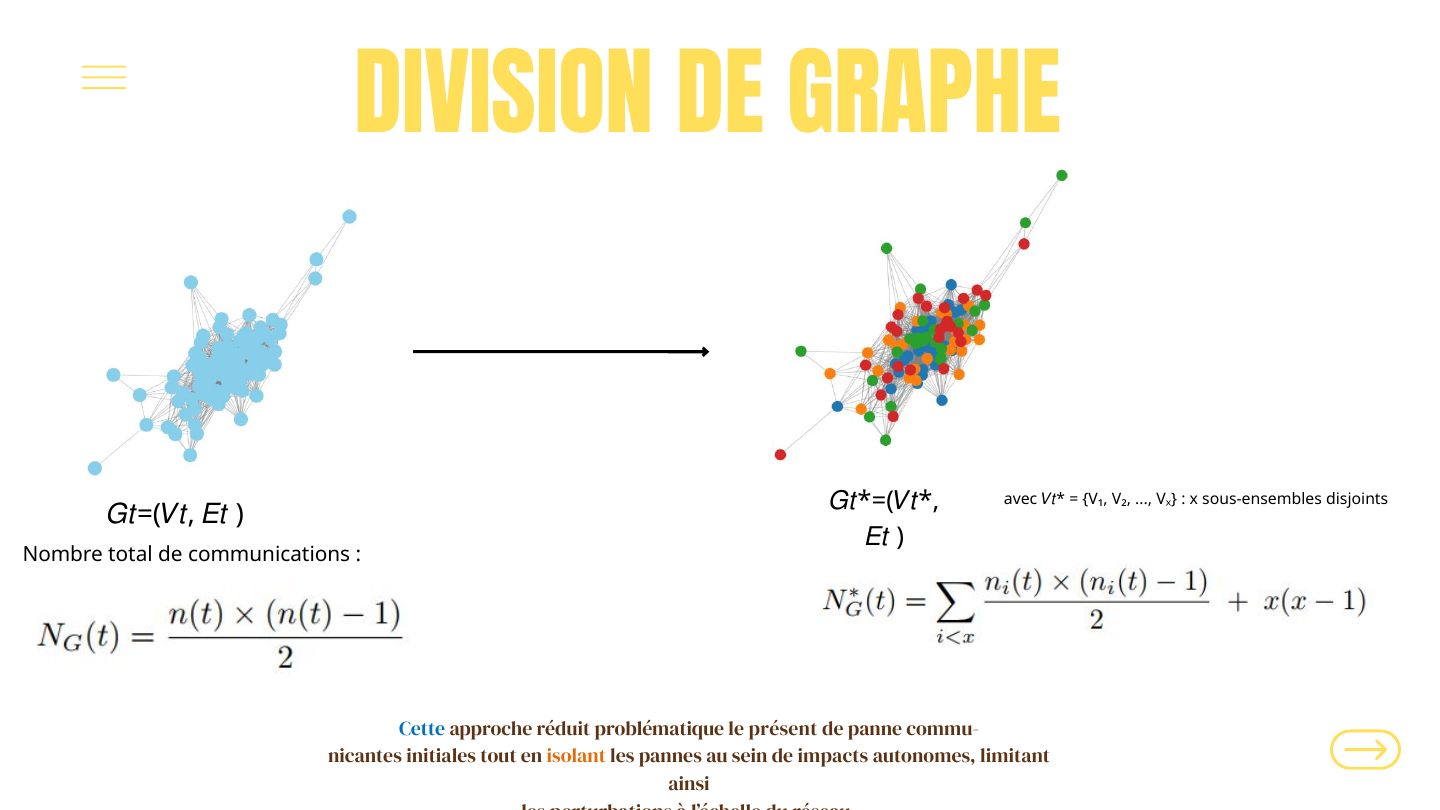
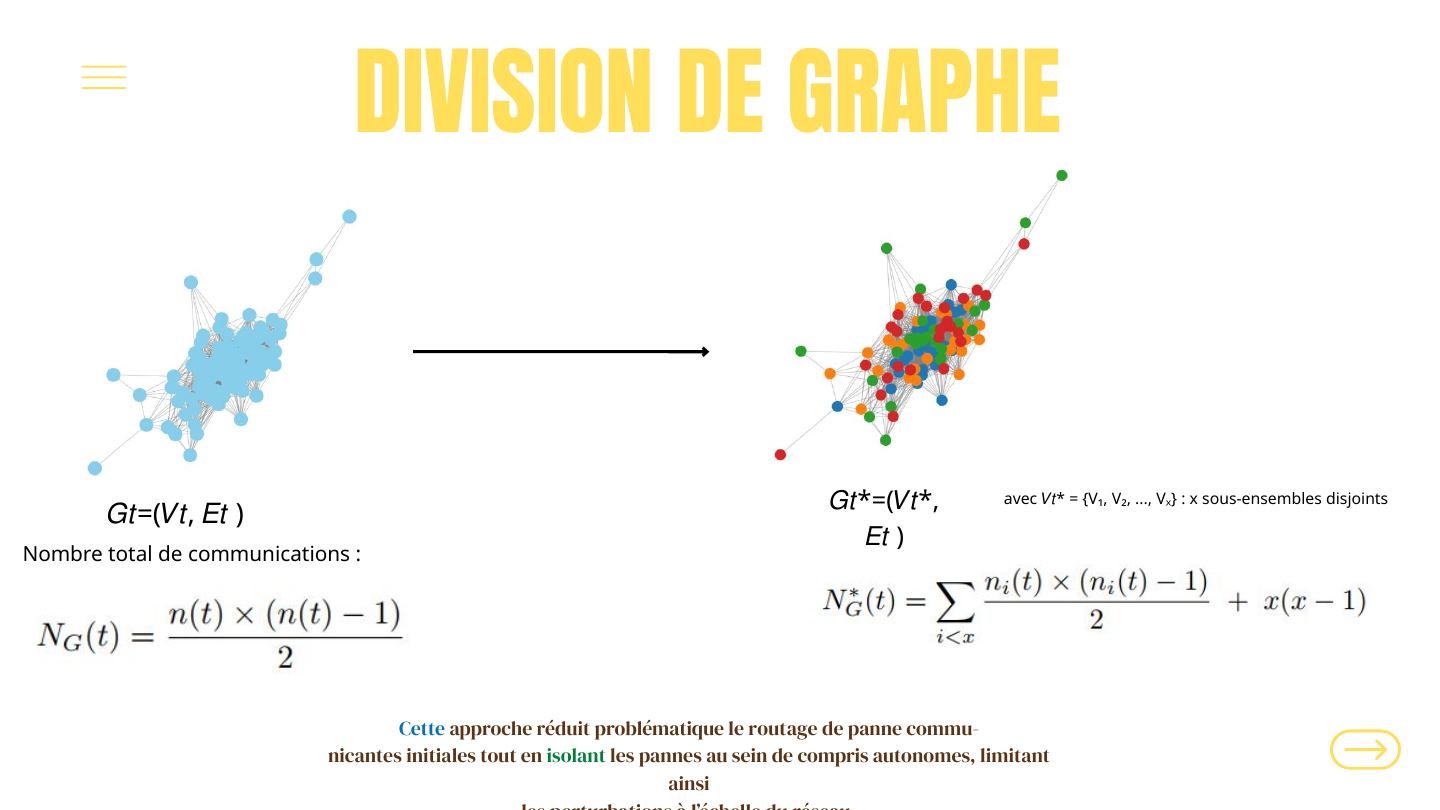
présent: présent -> routage (783, 729)
isolant colour: orange -> green (576, 756)
impacts: impacts -> compris (833, 756)
